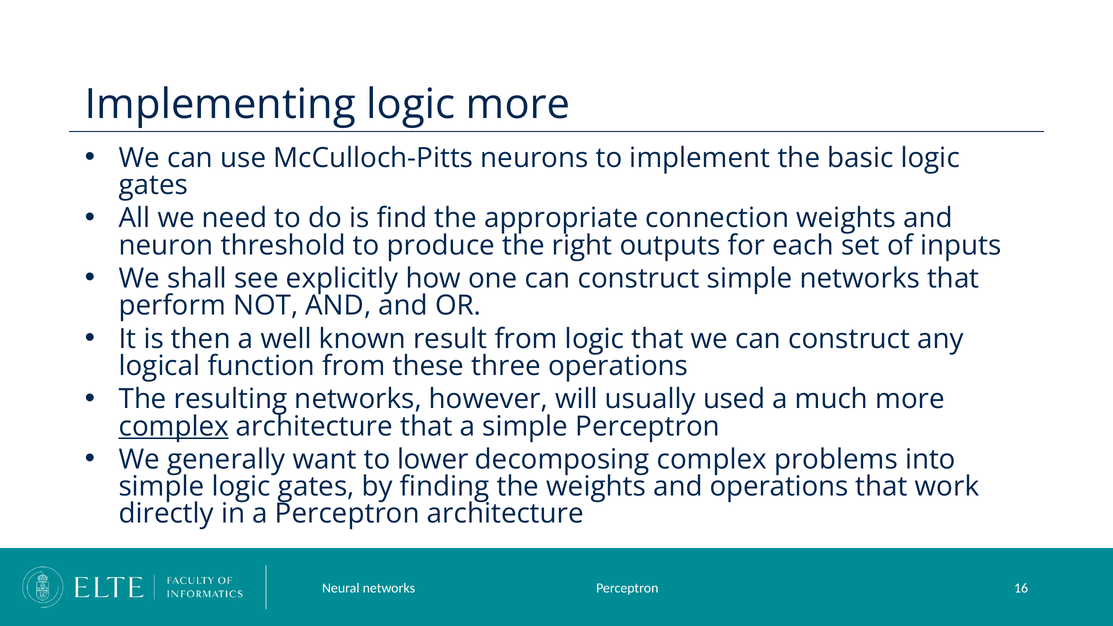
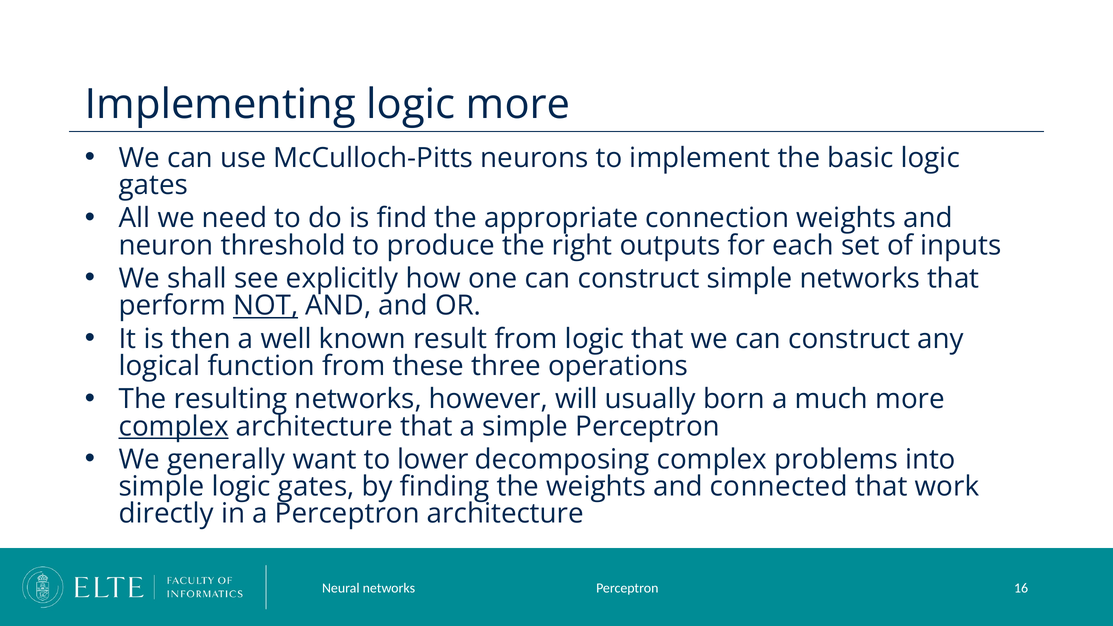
NOT underline: none -> present (266, 306)
used: used -> born (734, 399)
and operations: operations -> connected (779, 487)
